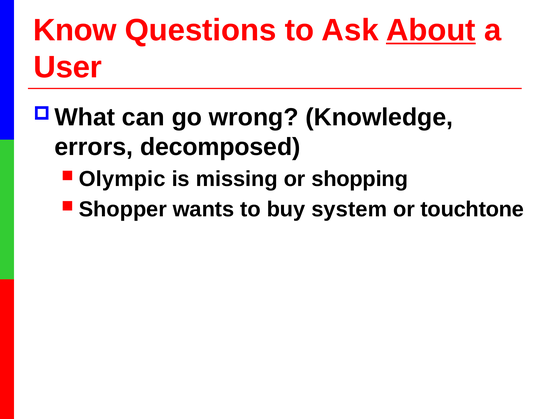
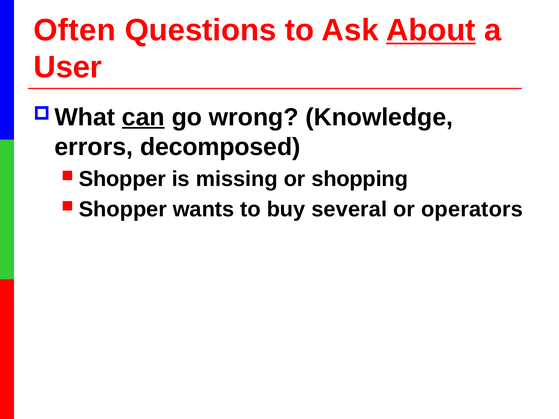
Know: Know -> Often (75, 30)
can underline: none -> present (143, 117)
Olympic: Olympic -> Shopper (122, 179)
system: system -> several (349, 210)
touchtone: touchtone -> operators (472, 210)
